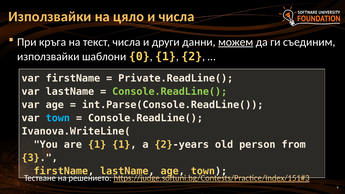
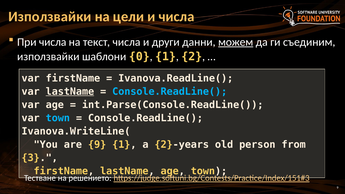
цяло: цяло -> цели (129, 17)
При кръга: кръга -> числа (53, 42)
Private.ReadLine(: Private.ReadLine( -> Ivanova.ReadLine( (176, 78)
lastName underline: none -> present (70, 92)
Console.ReadLine( colour: light green -> light blue (170, 92)
are 1: 1 -> 9 (97, 145)
